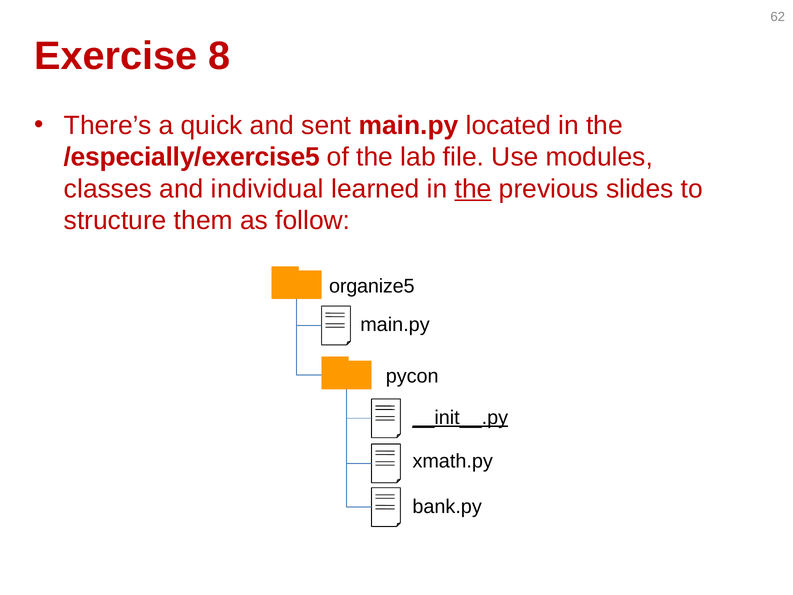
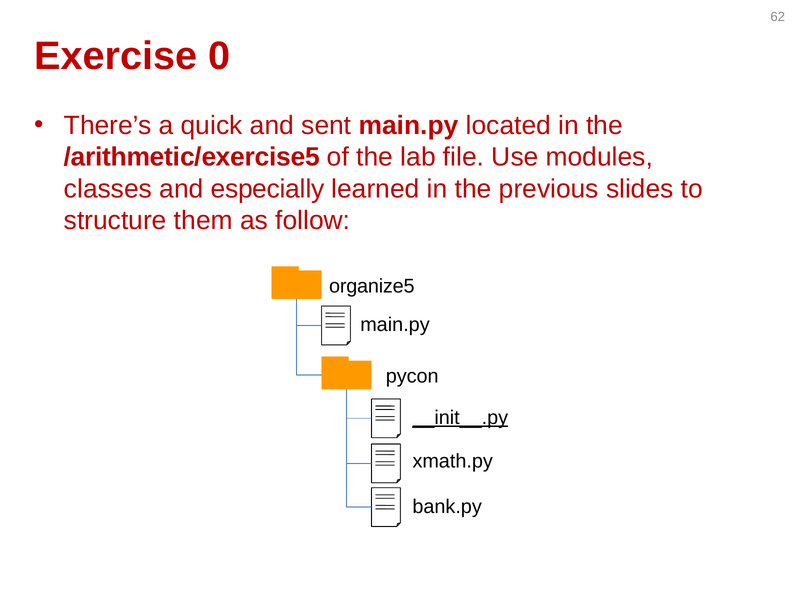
8: 8 -> 0 (219, 56)
/especially/exercise5: /especially/exercise5 -> /arithmetic/exercise5 (192, 157)
individual: individual -> especially (268, 189)
the underline: present -> none (473, 189)
